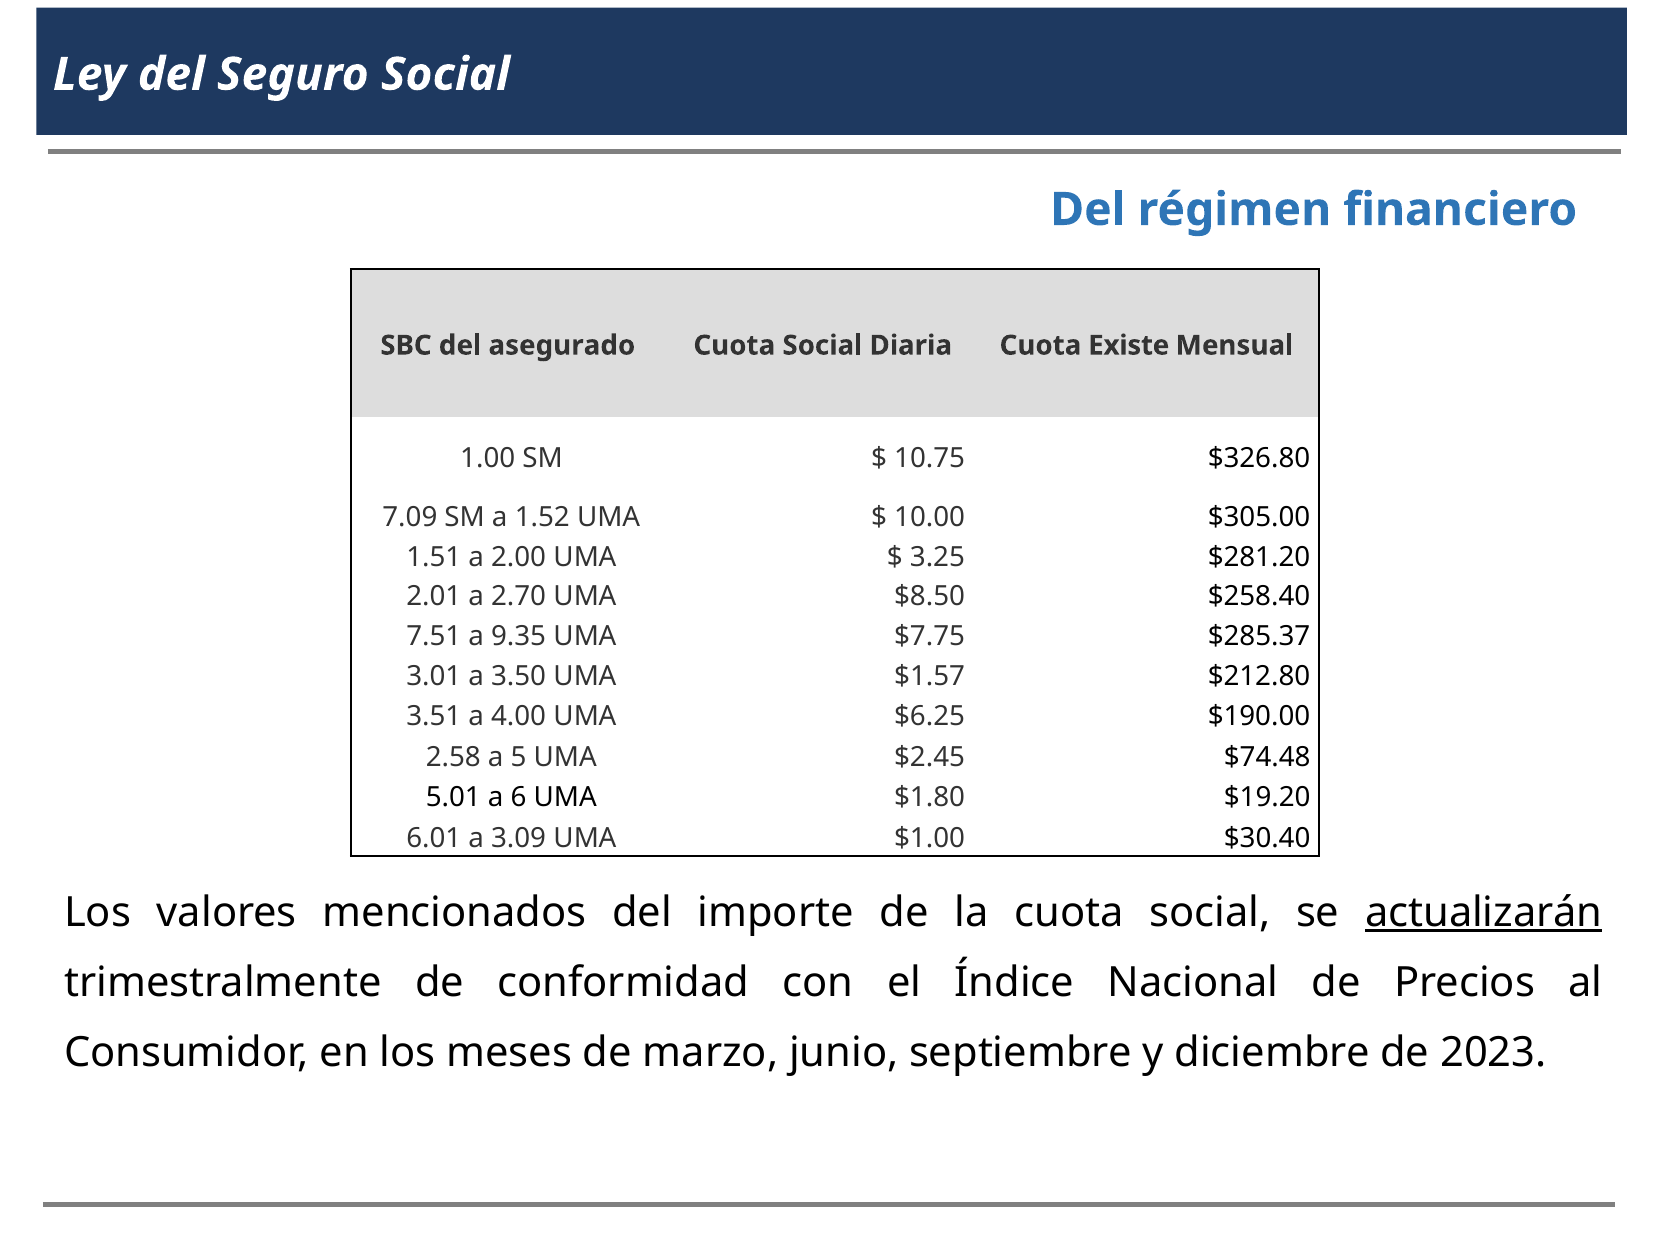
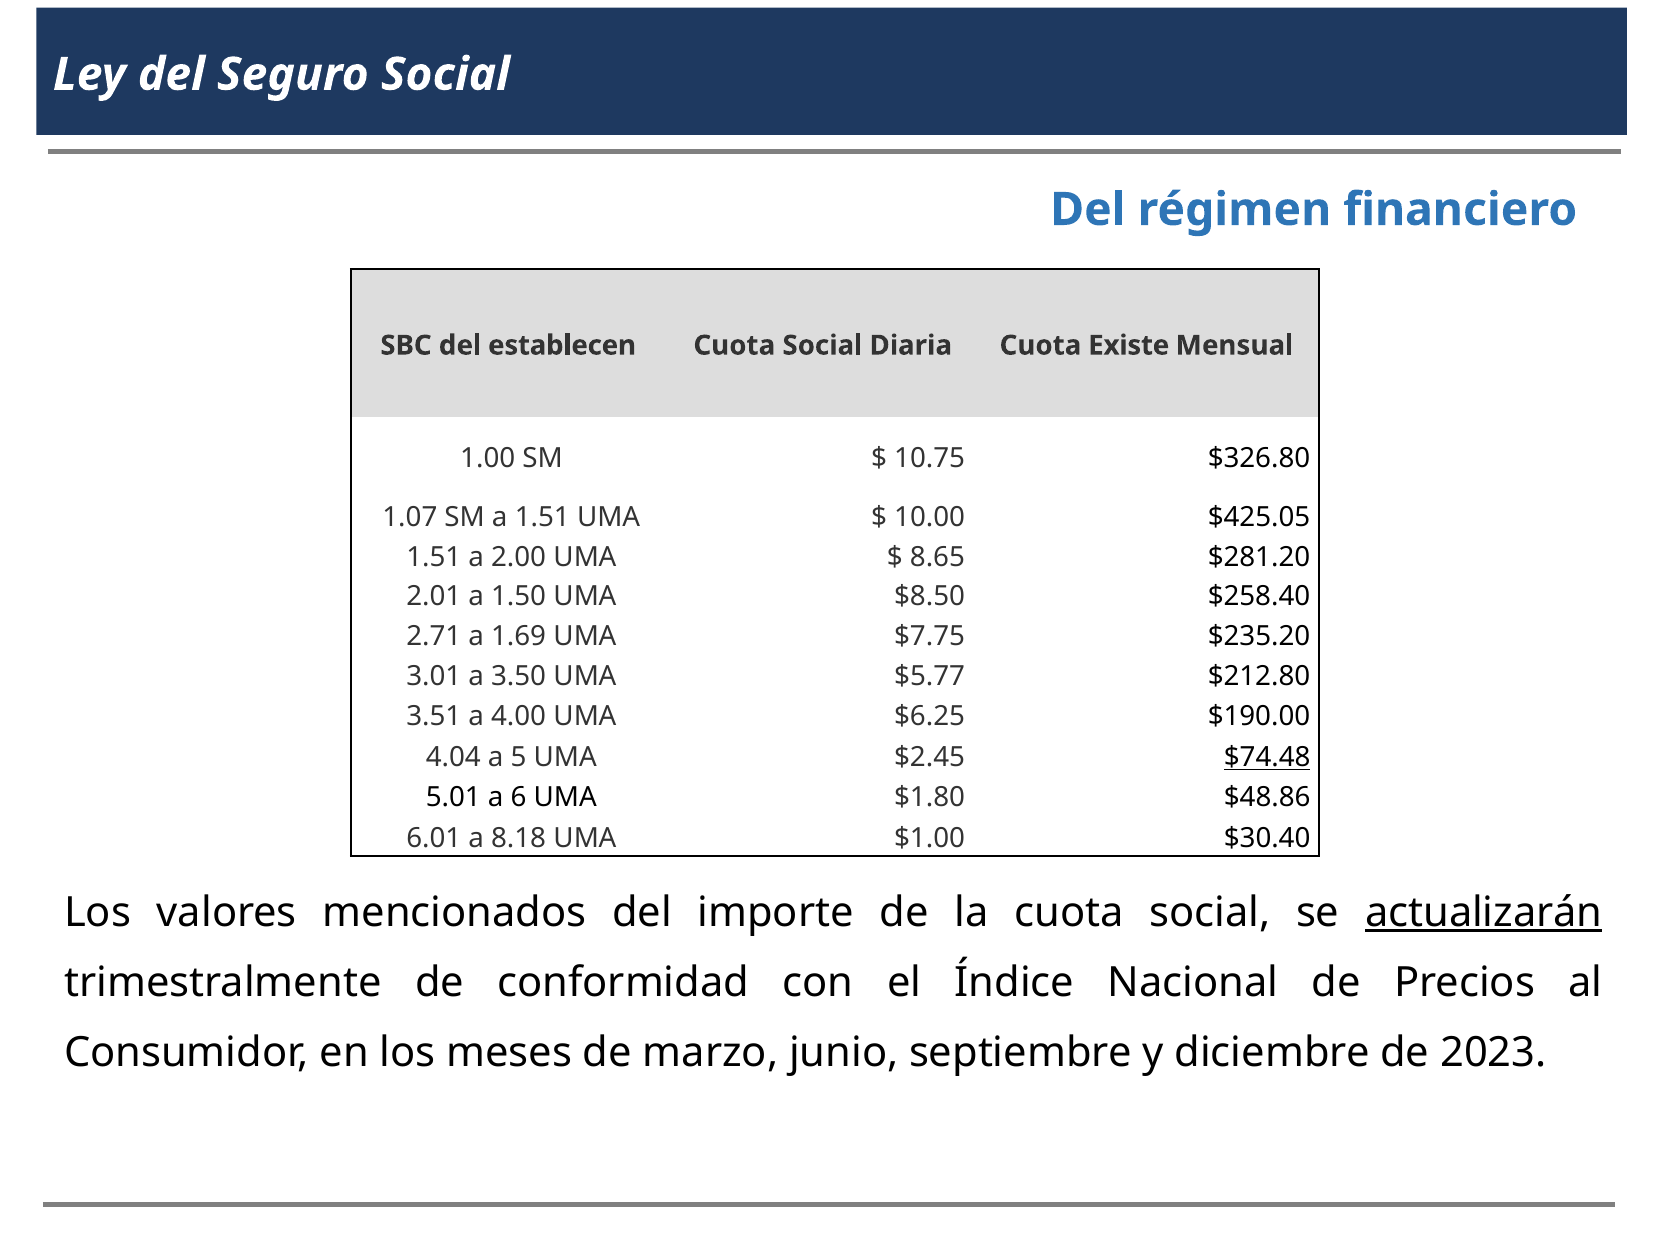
asegurado: asegurado -> establecen (562, 345)
7.09: 7.09 -> 1.07 (410, 517)
a 1.52: 1.52 -> 1.51 (542, 517)
$305.00: $305.00 -> $425.05 (1259, 517)
3.25: 3.25 -> 8.65 (937, 557)
2.70: 2.70 -> 1.50 (519, 597)
7.51: 7.51 -> 2.71 (434, 636)
9.35: 9.35 -> 1.69 (519, 636)
$285.37: $285.37 -> $235.20 (1259, 636)
$1.57: $1.57 -> $5.77 (930, 676)
2.58: 2.58 -> 4.04 (453, 757)
$74.48 underline: none -> present (1267, 757)
$19.20: $19.20 -> $48.86 (1267, 797)
3.09: 3.09 -> 8.18 (519, 838)
